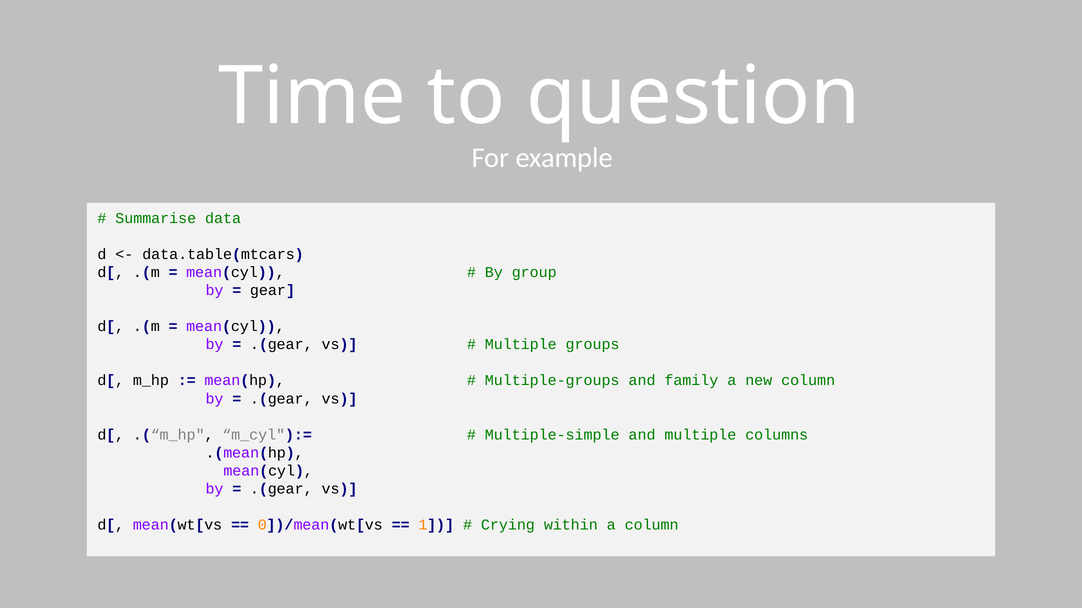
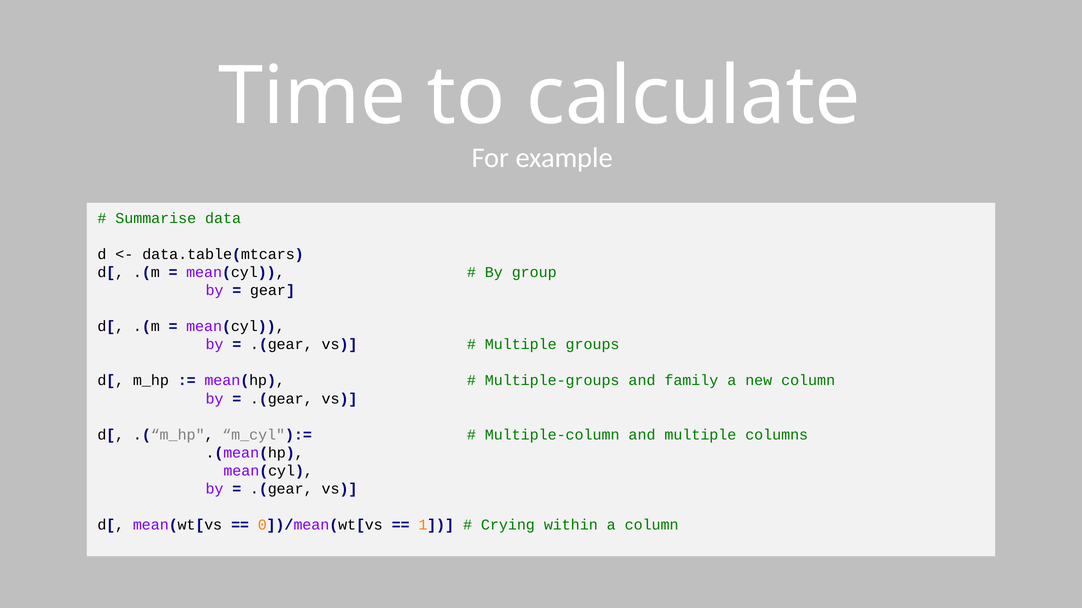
question: question -> calculate (693, 97)
Multiple-simple: Multiple-simple -> Multiple-column (552, 435)
